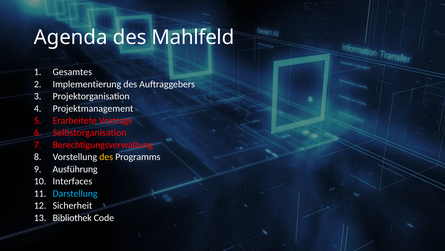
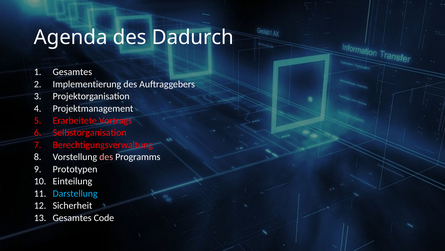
Mahlfeld: Mahlfeld -> Dadurch (193, 37)
des colour: yellow -> pink (106, 157)
Ausführung: Ausführung -> Prototypen (75, 169)
Interfaces: Interfaces -> Einteilung (72, 181)
Bibliothek: Bibliothek -> Gesamtes (72, 217)
